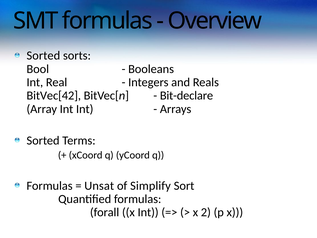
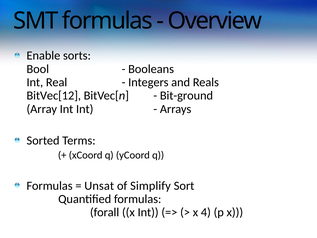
Sorted: Sorted -> Enable (43, 56)
BitVec[42: BitVec[42 -> BitVec[12 (54, 96)
Bit-declare: Bit-declare -> Bit-ground (186, 96)
2: 2 -> 4 (206, 212)
